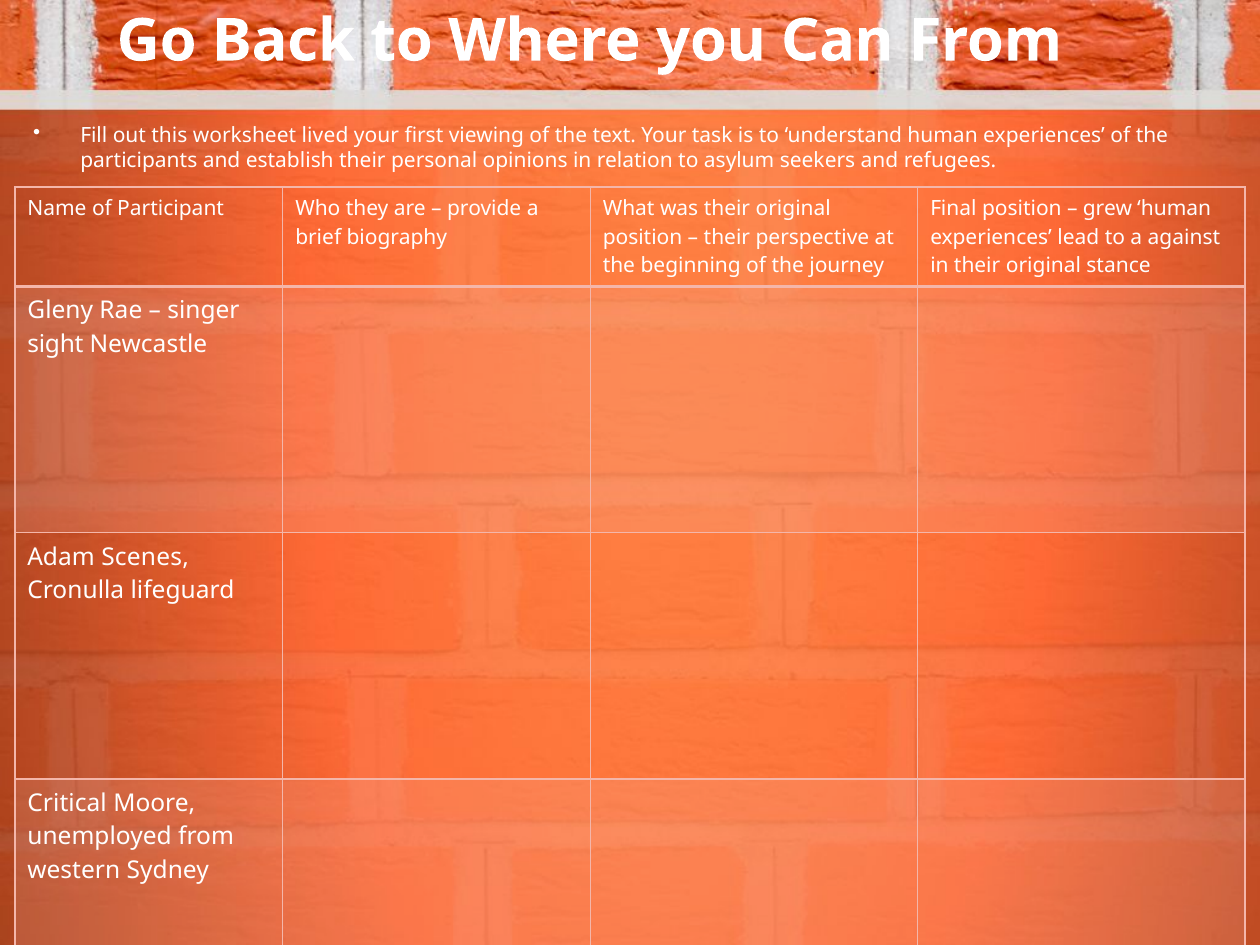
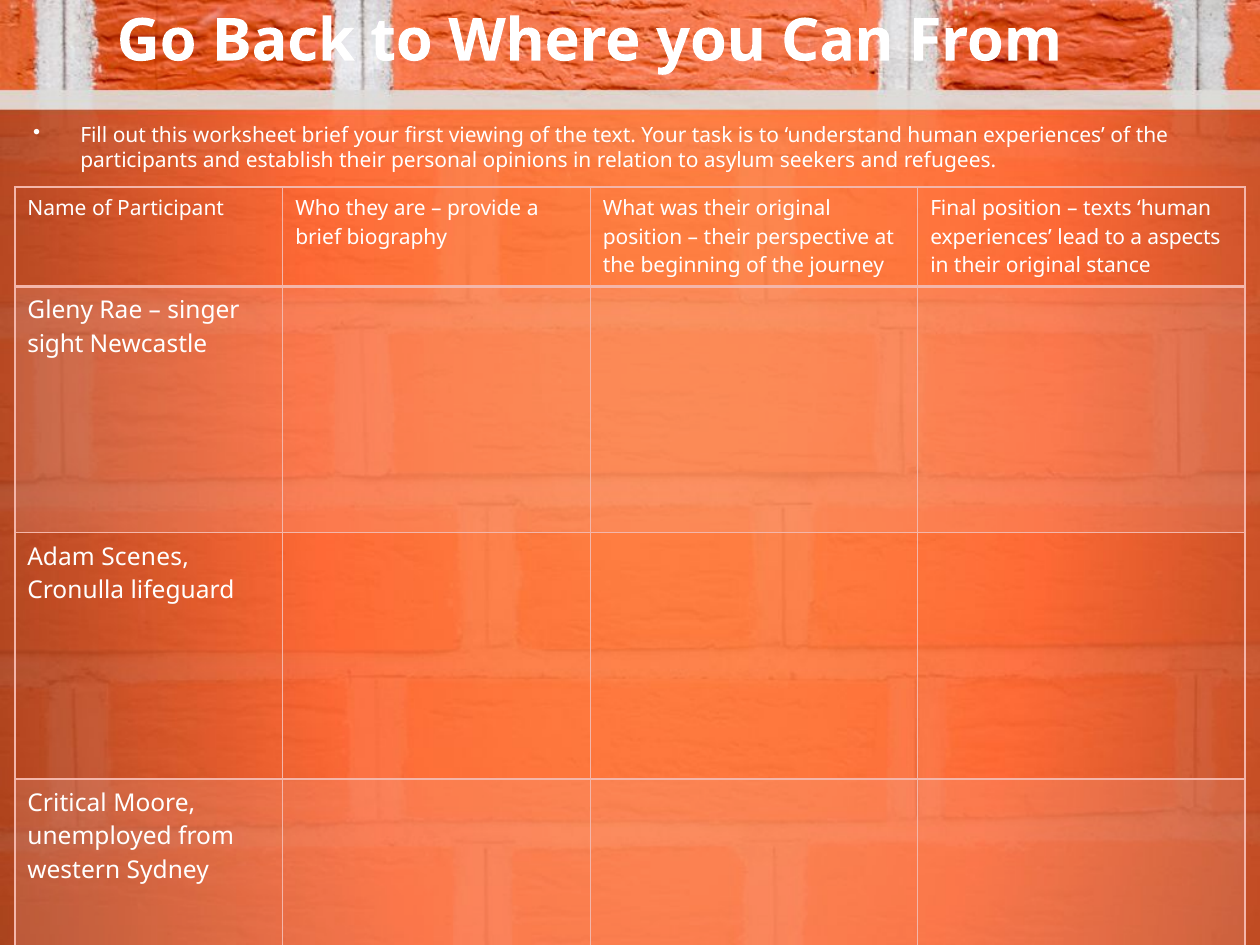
worksheet lived: lived -> brief (325, 136)
grew: grew -> texts (1107, 209)
against: against -> aspects (1184, 237)
